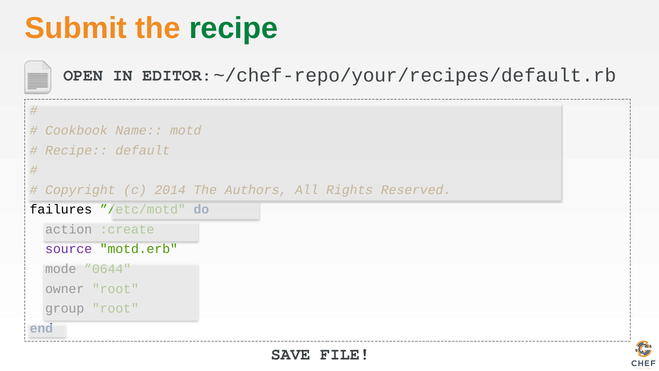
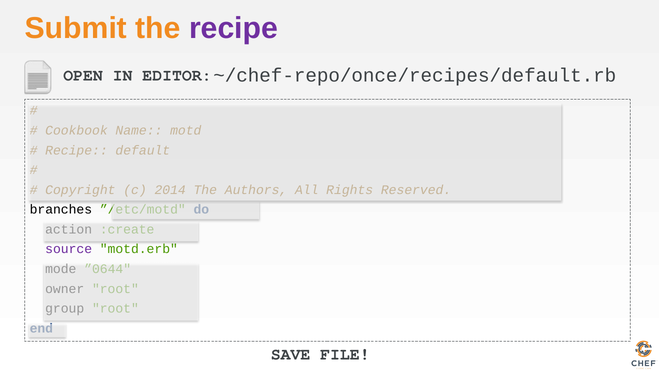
recipe colour: green -> purple (233, 28)
~/chef-repo/your/recipes/default.rb: ~/chef-repo/your/recipes/default.rb -> ~/chef-repo/once/recipes/default.rb (415, 75)
failures: failures -> branches (61, 209)
